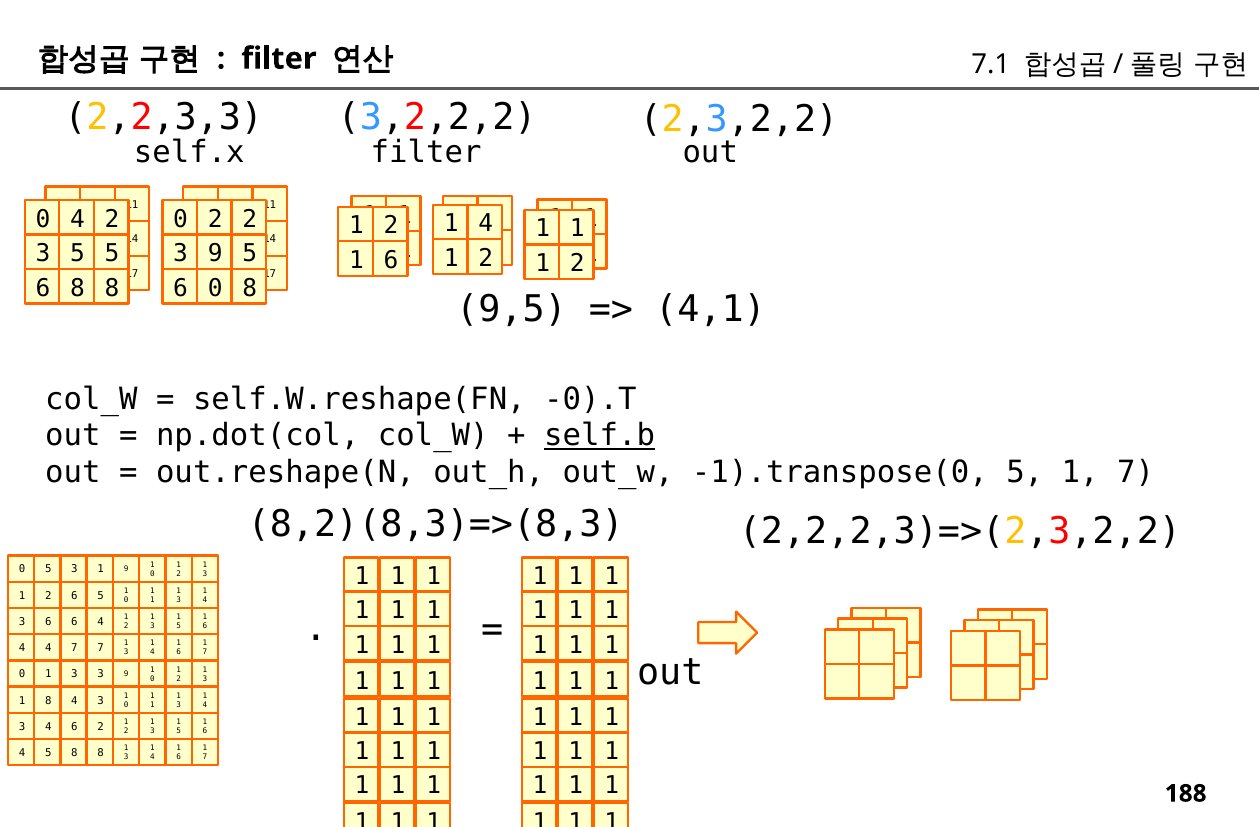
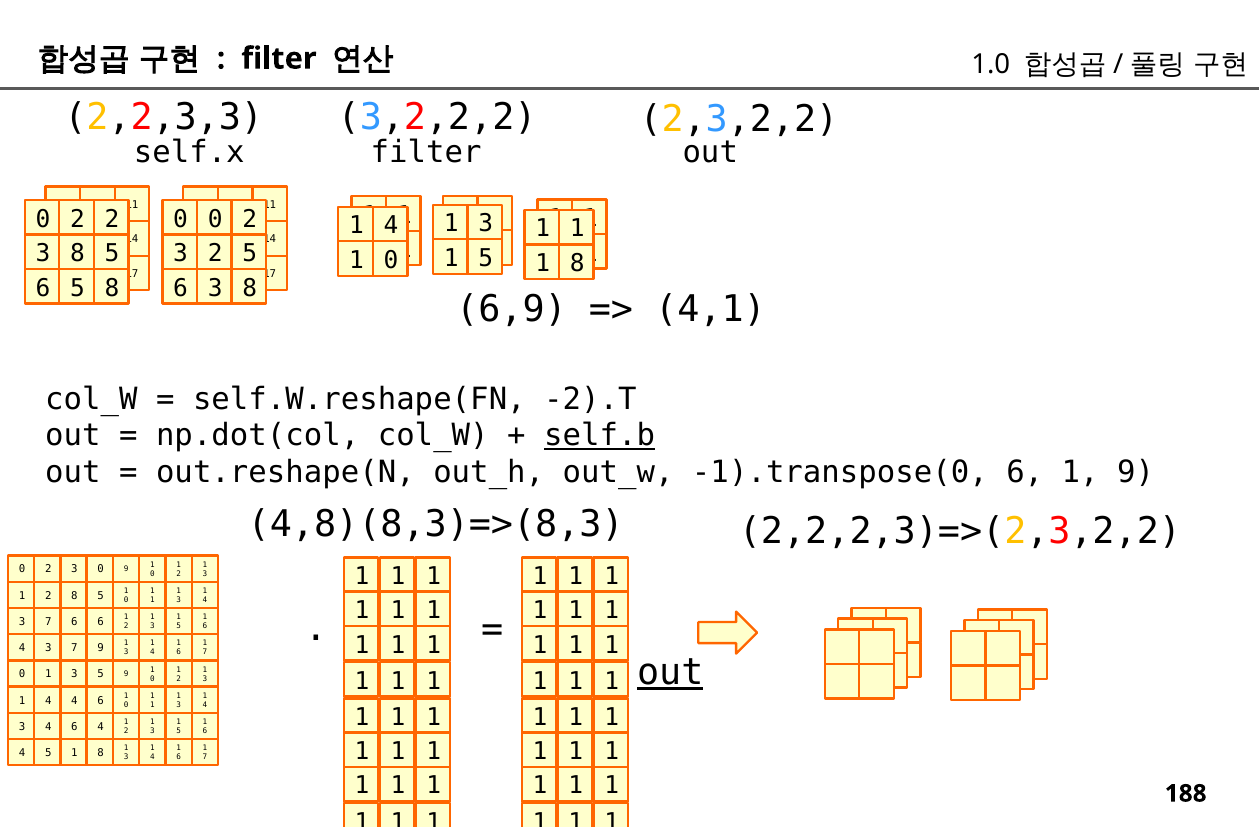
7.1: 7.1 -> 1.0 (991, 65)
4: 4 -> 2 (77, 219)
2: 2 -> 0 (215, 219)
4: 4 -> 3 (486, 224)
2: 2 -> 4 (391, 226)
5: 5 -> 8 (77, 253)
3 9: 9 -> 2 (215, 253)
2: 2 -> 5 (486, 258)
6: 6 -> 0 (391, 260)
2: 2 -> 8 (577, 263)
6 8: 8 -> 5 (77, 288)
0: 0 -> 3 (215, 288)
9,5: 9,5 -> 6,9 (511, 310)
-0).T: -0).T -> -2).T (590, 399)
-1).transpose(0 5: 5 -> 6 (1025, 473)
7: 7 -> 9 (1136, 473)
8,2)(8,3)=>(8,3: 8,2)(8,3)=>(8,3 -> 4,8)(8,3)=>(8,3 (436, 524)
5: 5 -> 2 (48, 569)
1: 1 -> 0 (101, 569)
2 6: 6 -> 8 (74, 596)
6: 6 -> 7 (48, 622)
6 4: 4 -> 6 (101, 622)
4: 4 -> 3 (48, 648)
7 7: 7 -> 9 (101, 648)
out underline: none -> present (670, 673)
1 3 3: 3 -> 5 (101, 674)
8: 8 -> 4 (48, 700)
3: 3 -> 6 (101, 700)
4 6 2: 2 -> 4 (101, 727)
4 5 8: 8 -> 1 (74, 753)
